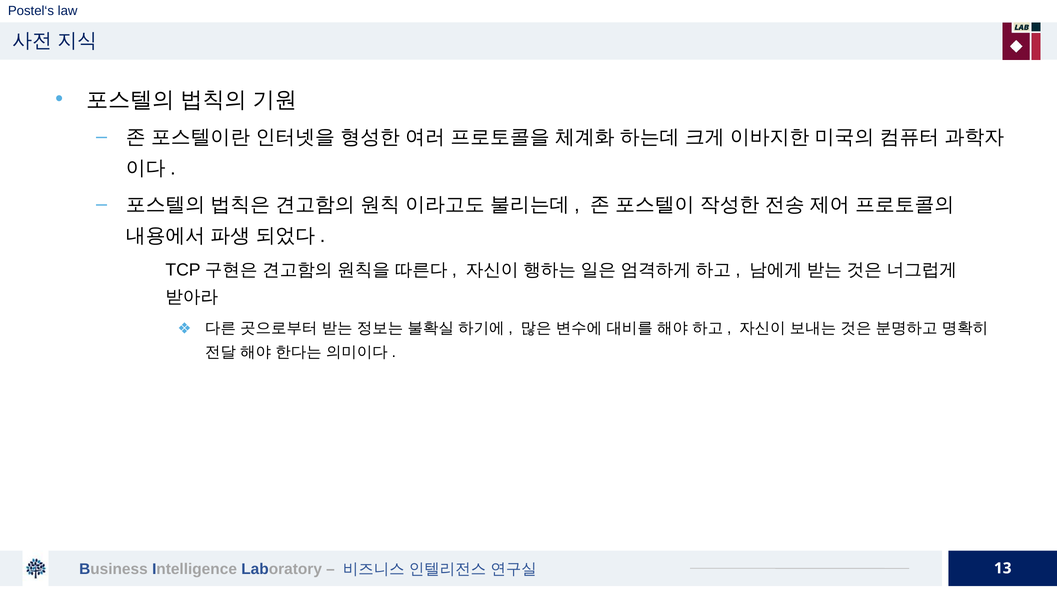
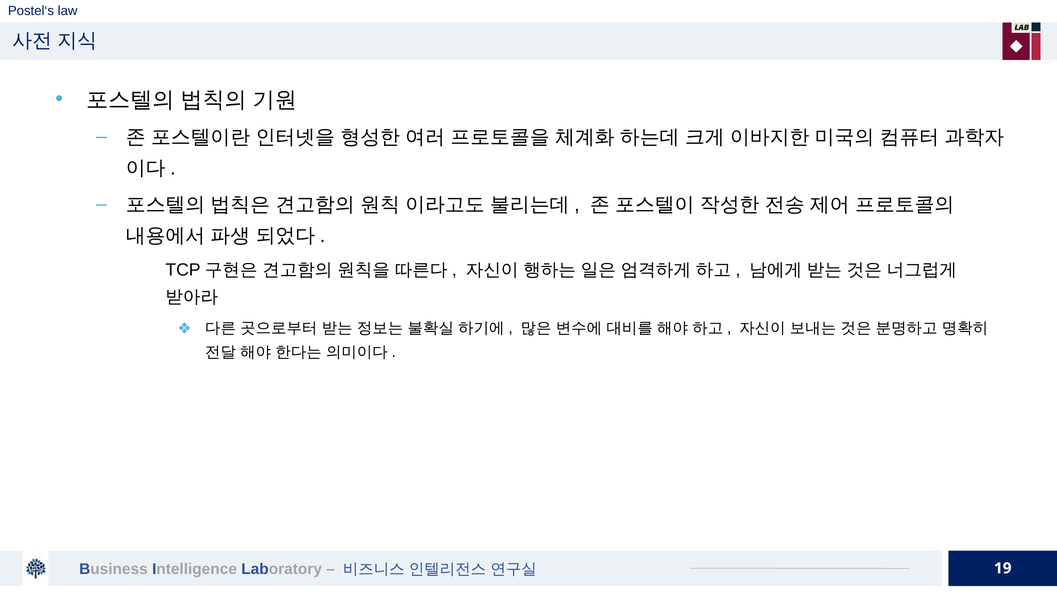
13: 13 -> 19 (1003, 568)
